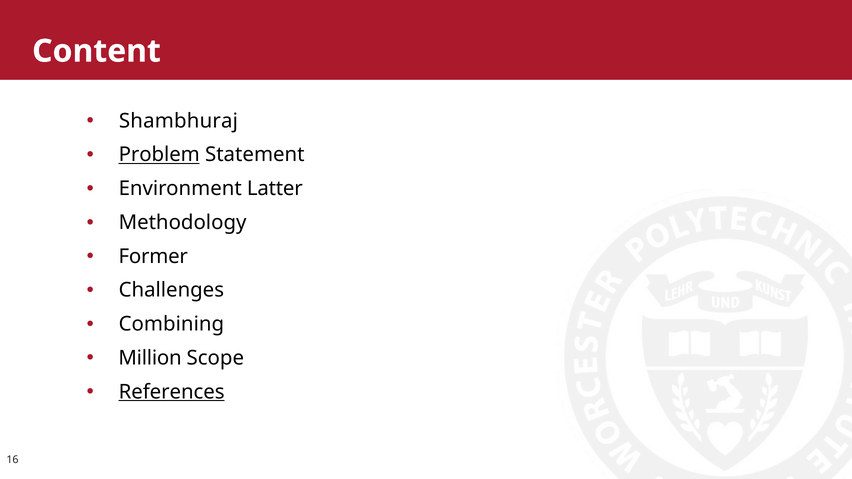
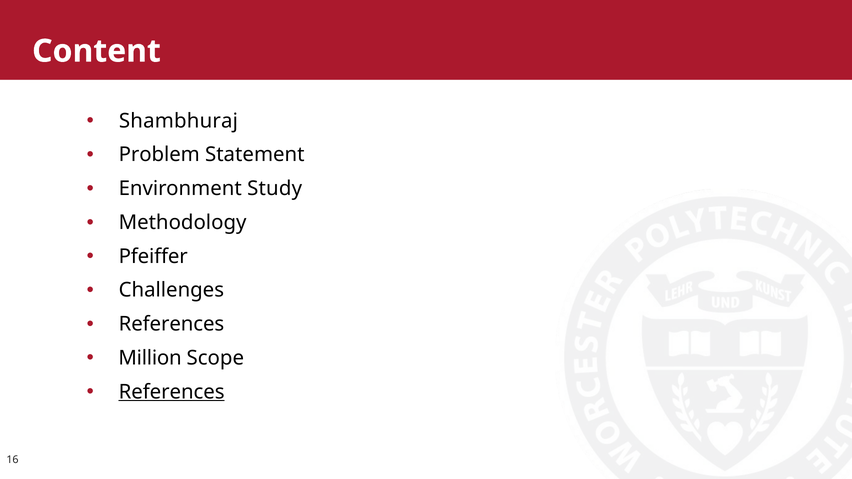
Problem underline: present -> none (159, 155)
Latter: Latter -> Study (275, 189)
Former: Former -> Pfeiffer (153, 256)
Combining: Combining -> References (171, 324)
